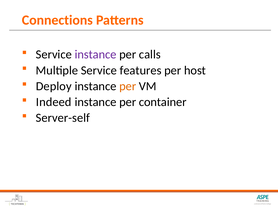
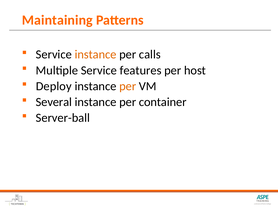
Connections: Connections -> Maintaining (57, 20)
instance colour: purple -> orange (96, 54)
Indeed: Indeed -> Several (54, 102)
Server-self: Server-self -> Server-ball (63, 118)
